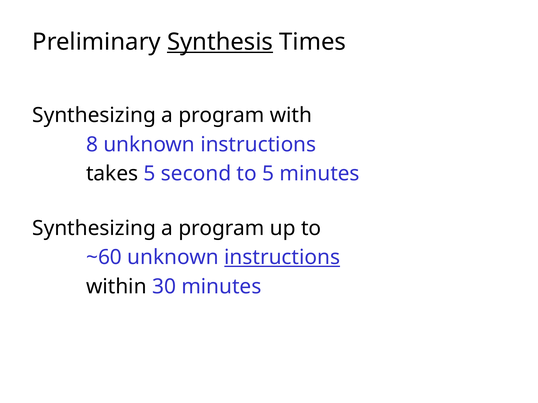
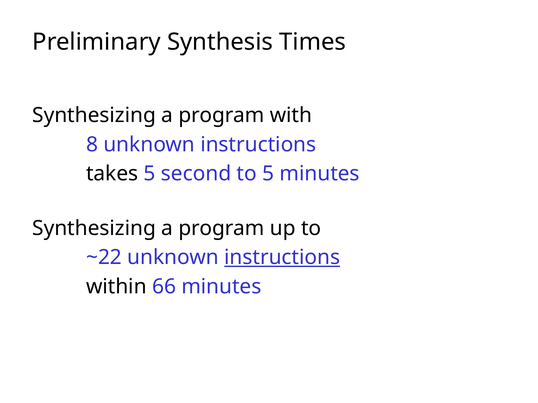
Synthesis underline: present -> none (220, 42)
~60: ~60 -> ~22 (104, 258)
30: 30 -> 66 (164, 287)
